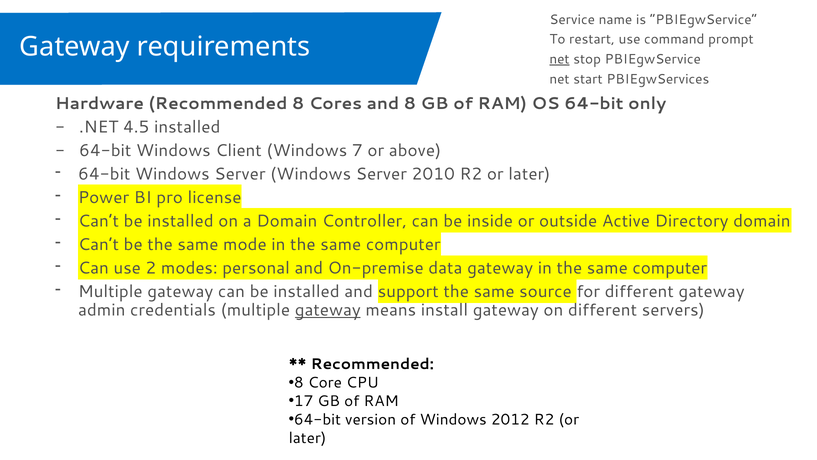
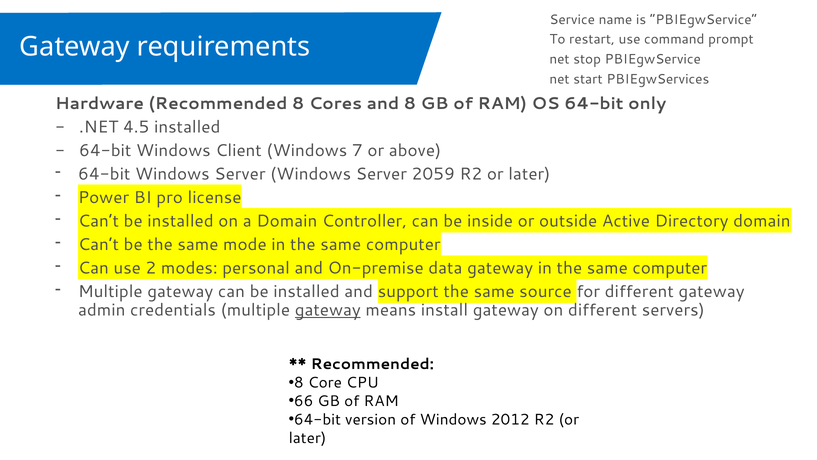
net underline: present -> none (560, 59)
2010: 2010 -> 2059 (433, 174)
17: 17 -> 66 (304, 401)
